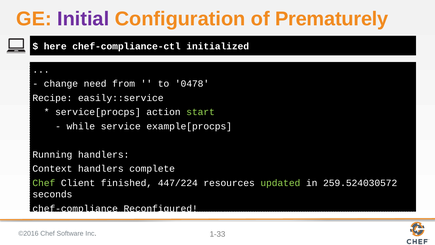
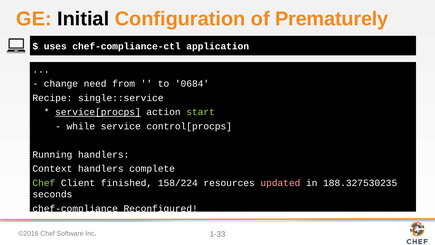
Initial colour: purple -> black (83, 19)
here: here -> uses (55, 46)
initialized: initialized -> application (218, 46)
0478: 0478 -> 0684 (192, 84)
easily::service: easily::service -> single::service (121, 98)
service[procps underline: none -> present (98, 112)
example[procps: example[procps -> control[procps (189, 126)
447/224: 447/224 -> 158/224 (178, 183)
updated colour: light green -> pink (280, 183)
259.524030572: 259.524030572 -> 188.327530235 (360, 183)
